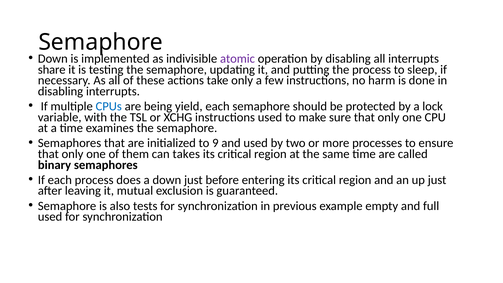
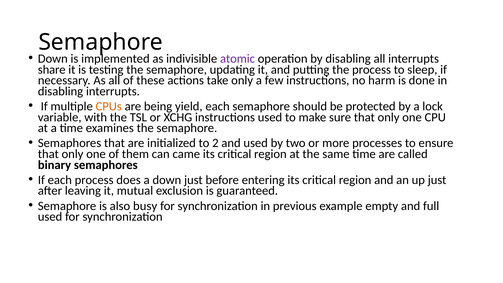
CPUs colour: blue -> orange (109, 106)
9: 9 -> 2 (215, 143)
takes: takes -> came (186, 154)
tests: tests -> busy (145, 206)
